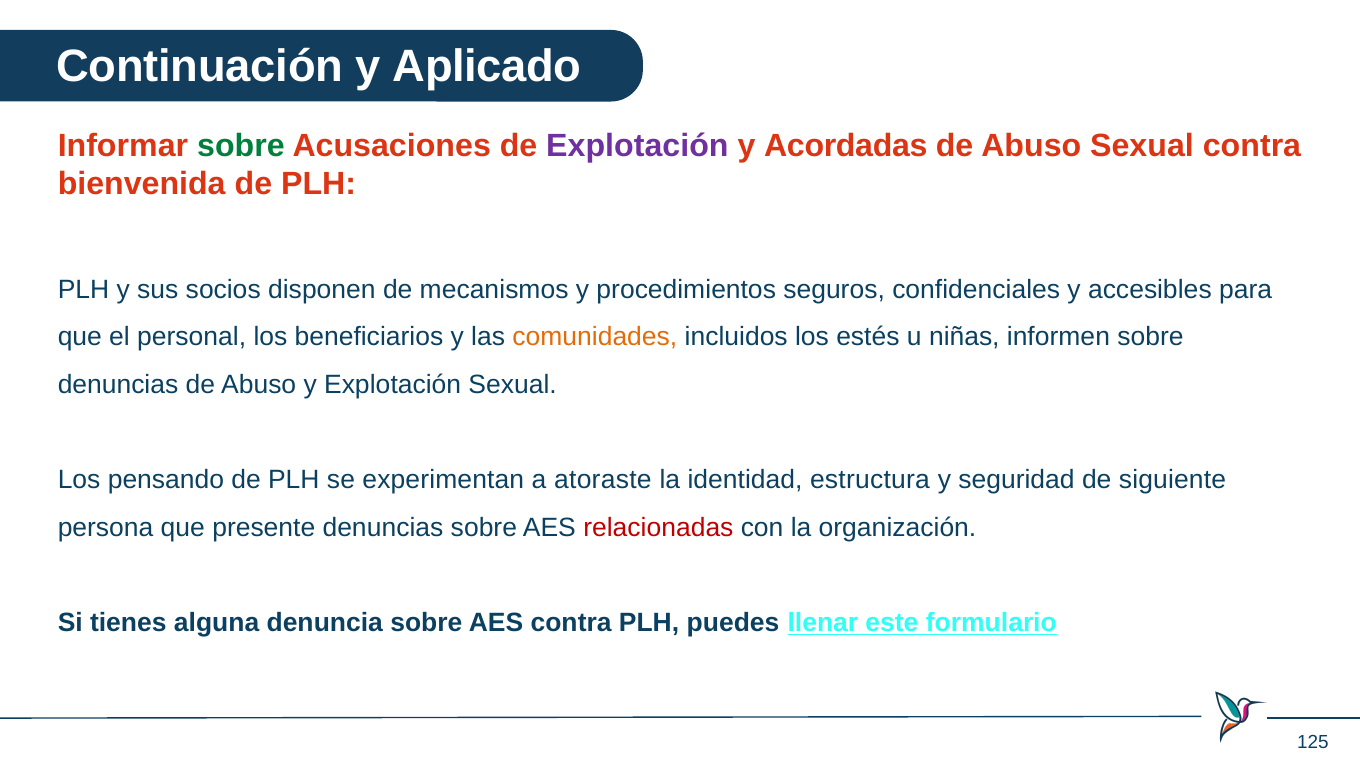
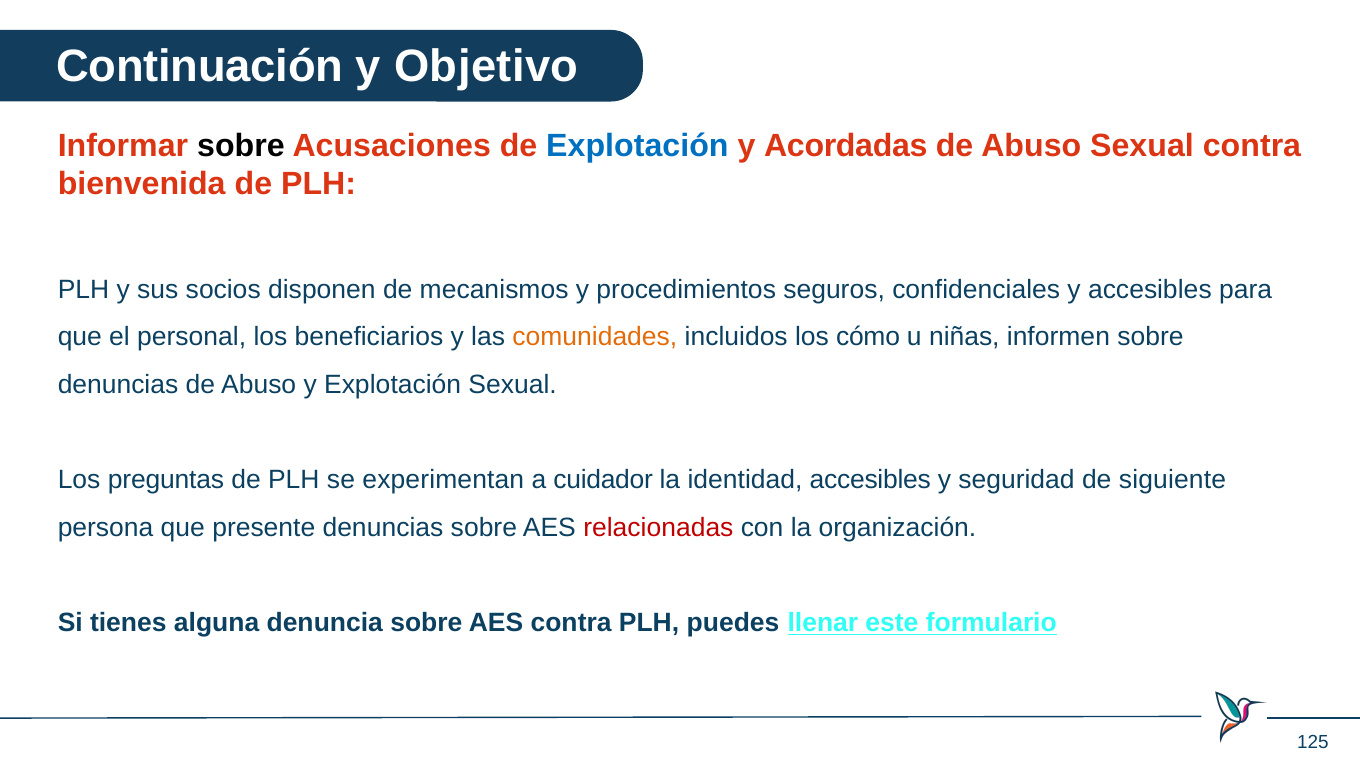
Aplicado: Aplicado -> Objetivo (486, 67)
sobre colour: green -> black (241, 146)
Explotación colour: purple -> blue (637, 146)
estés: estés -> cómo (868, 337)
pensando: pensando -> preguntas (166, 480)
atoraste: atoraste -> cuidador (603, 480)
identidad estructura: estructura -> accesibles (870, 480)
